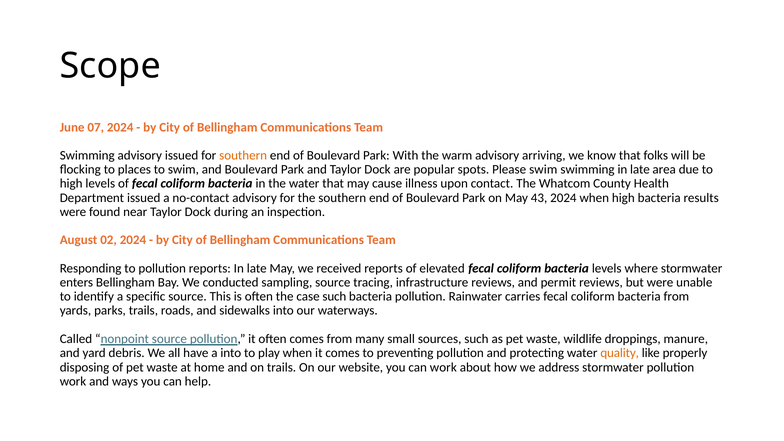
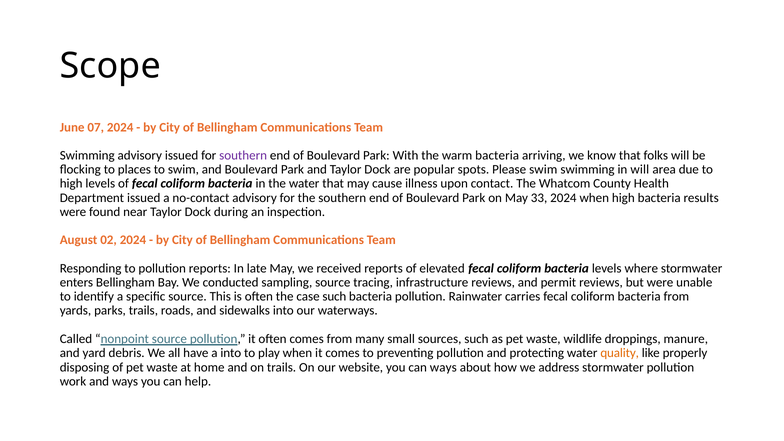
southern colour: orange -> purple (243, 155)
warm advisory: advisory -> bacteria (497, 155)
swimming in late: late -> will (640, 170)
43: 43 -> 33 (539, 198)
can work: work -> ways (443, 367)
